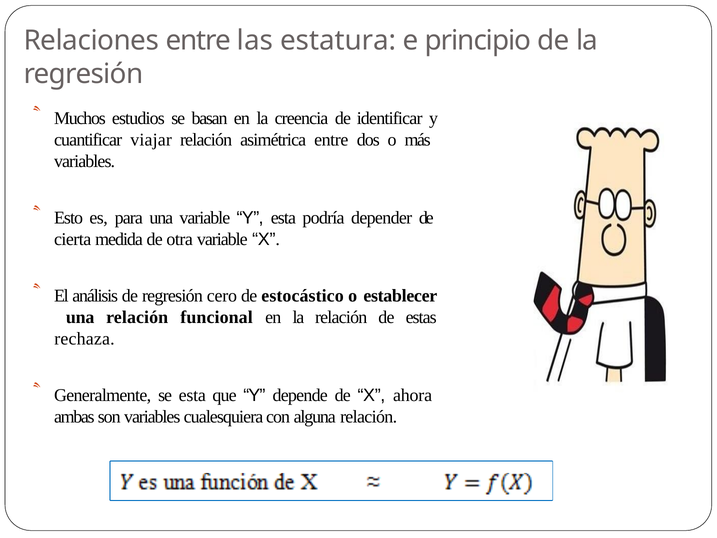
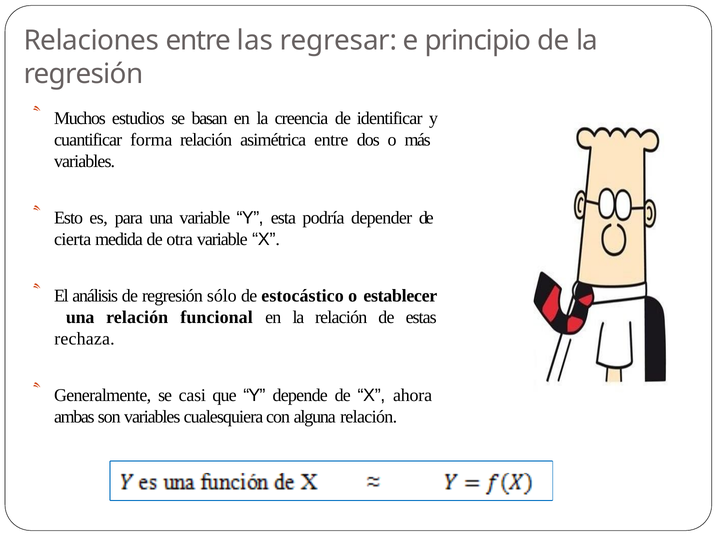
estatura: estatura -> regresar (338, 41)
viajar: viajar -> forma (151, 140)
cero: cero -> sólo (222, 296)
se esta: esta -> casi (192, 395)
